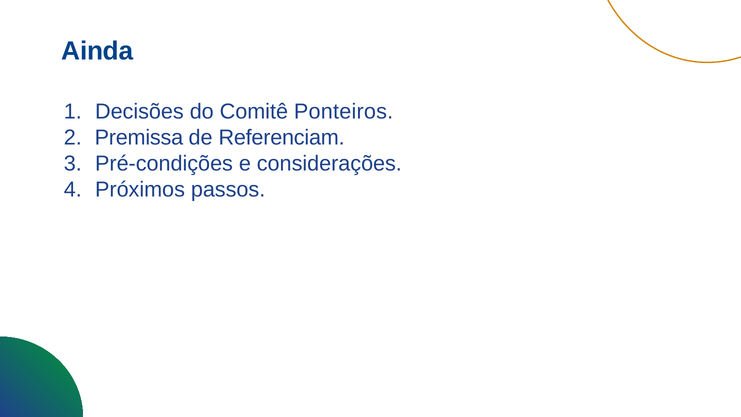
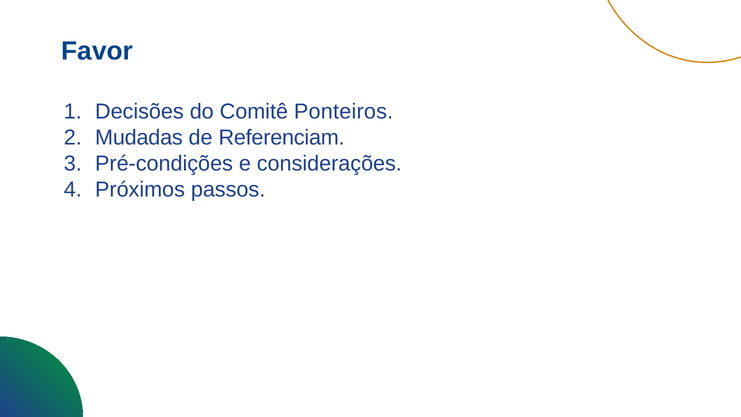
Ainda: Ainda -> Favor (97, 51)
Premissa: Premissa -> Mudadas (139, 138)
